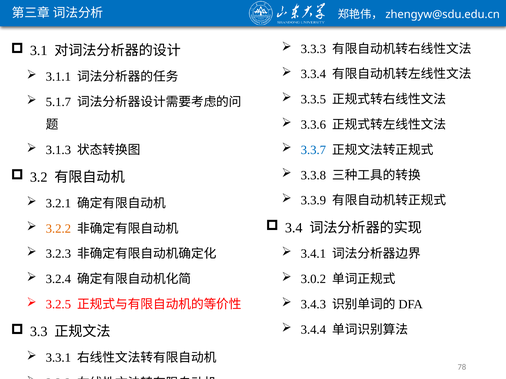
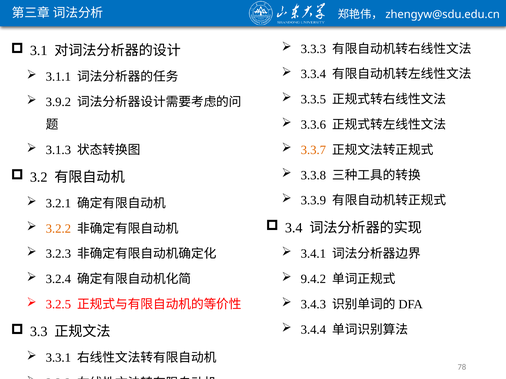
5.1.7: 5.1.7 -> 3.9.2 (58, 102)
3.3.7 colour: blue -> orange (313, 150)
3.0.2: 3.0.2 -> 9.4.2 (313, 279)
